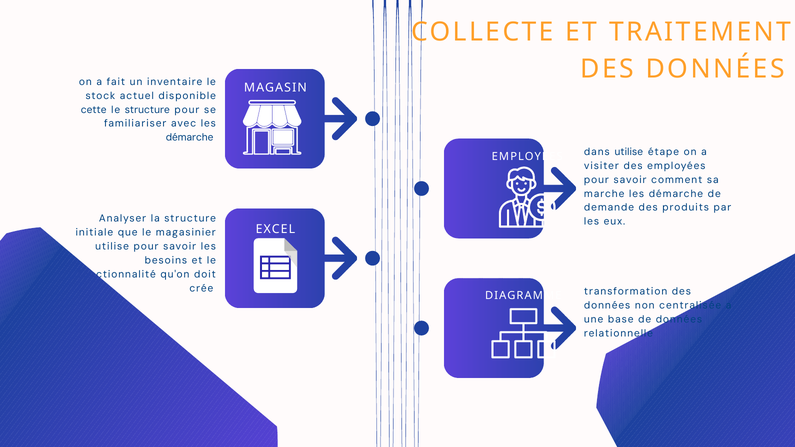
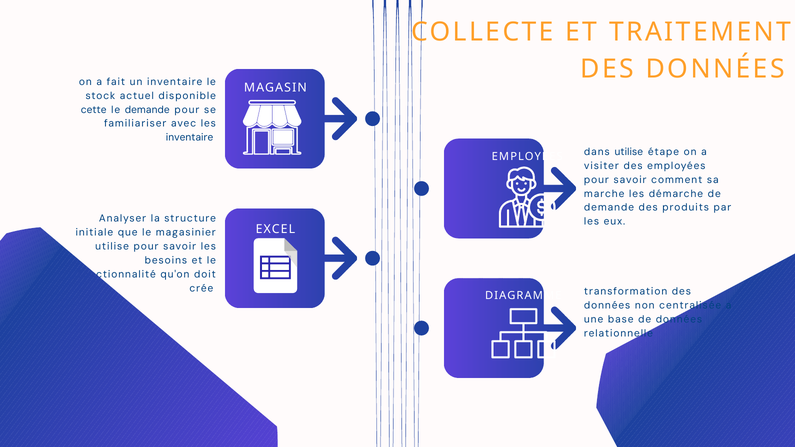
le structure: structure -> demande (147, 110)
démarche: démarche -> inventaire (190, 138)
